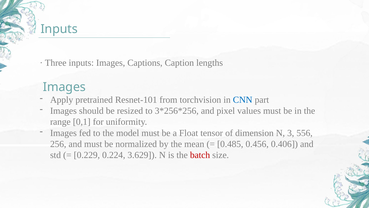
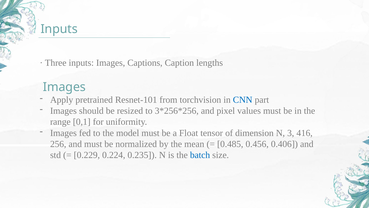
556: 556 -> 416 (305, 133)
3.629: 3.629 -> 0.235 (142, 155)
batch colour: red -> blue (200, 155)
